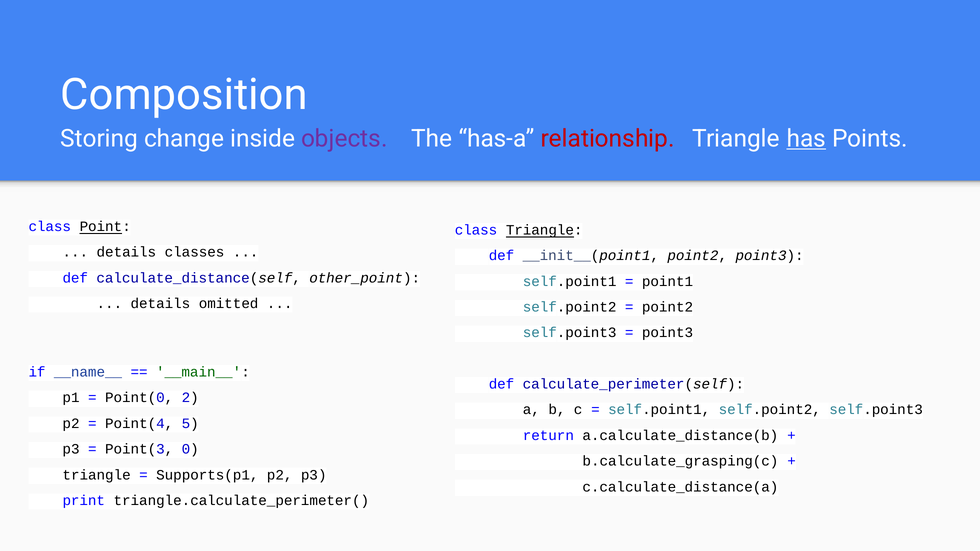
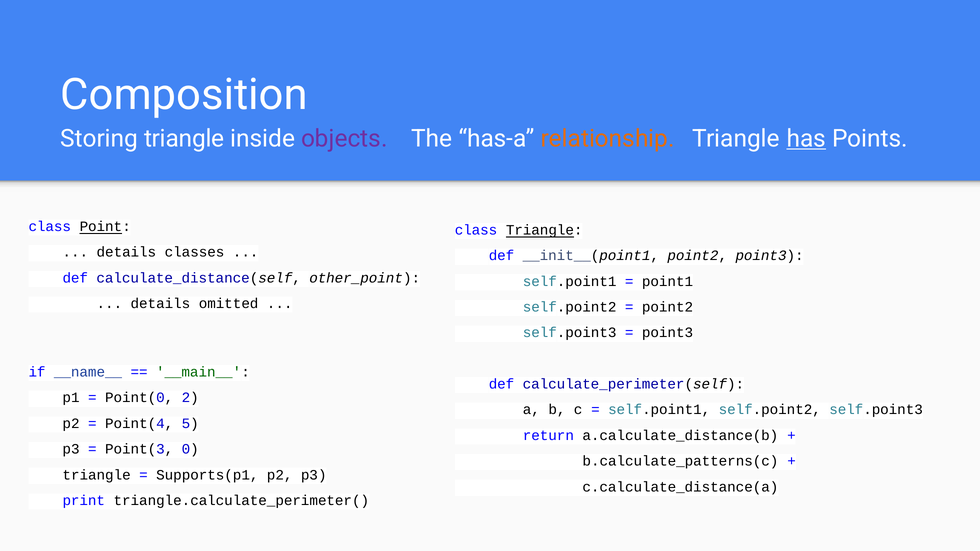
Storing change: change -> triangle (184, 139)
relationship colour: red -> orange (608, 139)
b.calculate_grasping(c: b.calculate_grasping(c -> b.calculate_patterns(c (680, 461)
